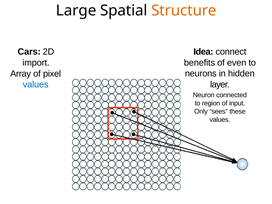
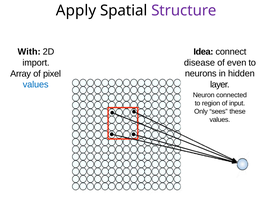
Large: Large -> Apply (76, 10)
Structure colour: orange -> purple (184, 10)
Cars: Cars -> With (29, 52)
benefits: benefits -> disease (199, 63)
